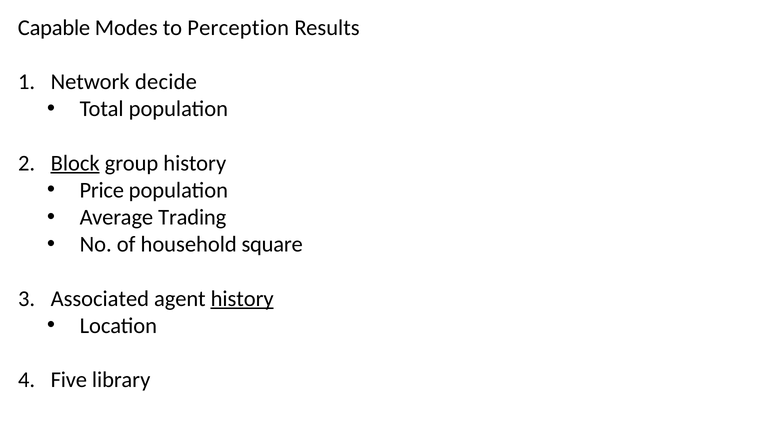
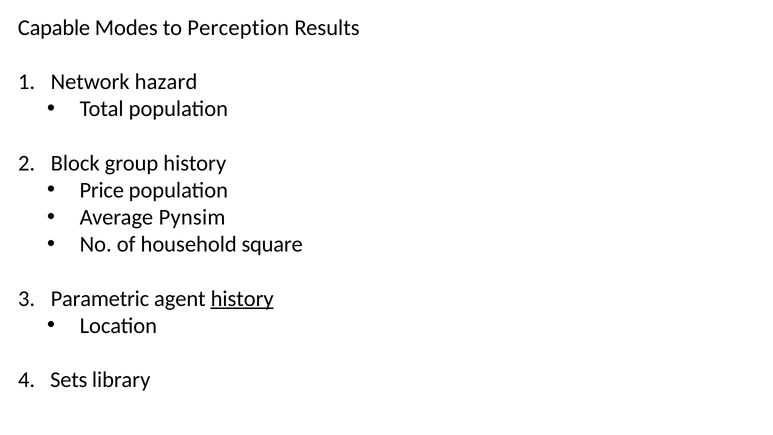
decide: decide -> hazard (166, 82)
Block underline: present -> none (75, 163)
Trading: Trading -> Pynsim (192, 217)
Associated: Associated -> Parametric (100, 298)
Five: Five -> Sets (69, 380)
